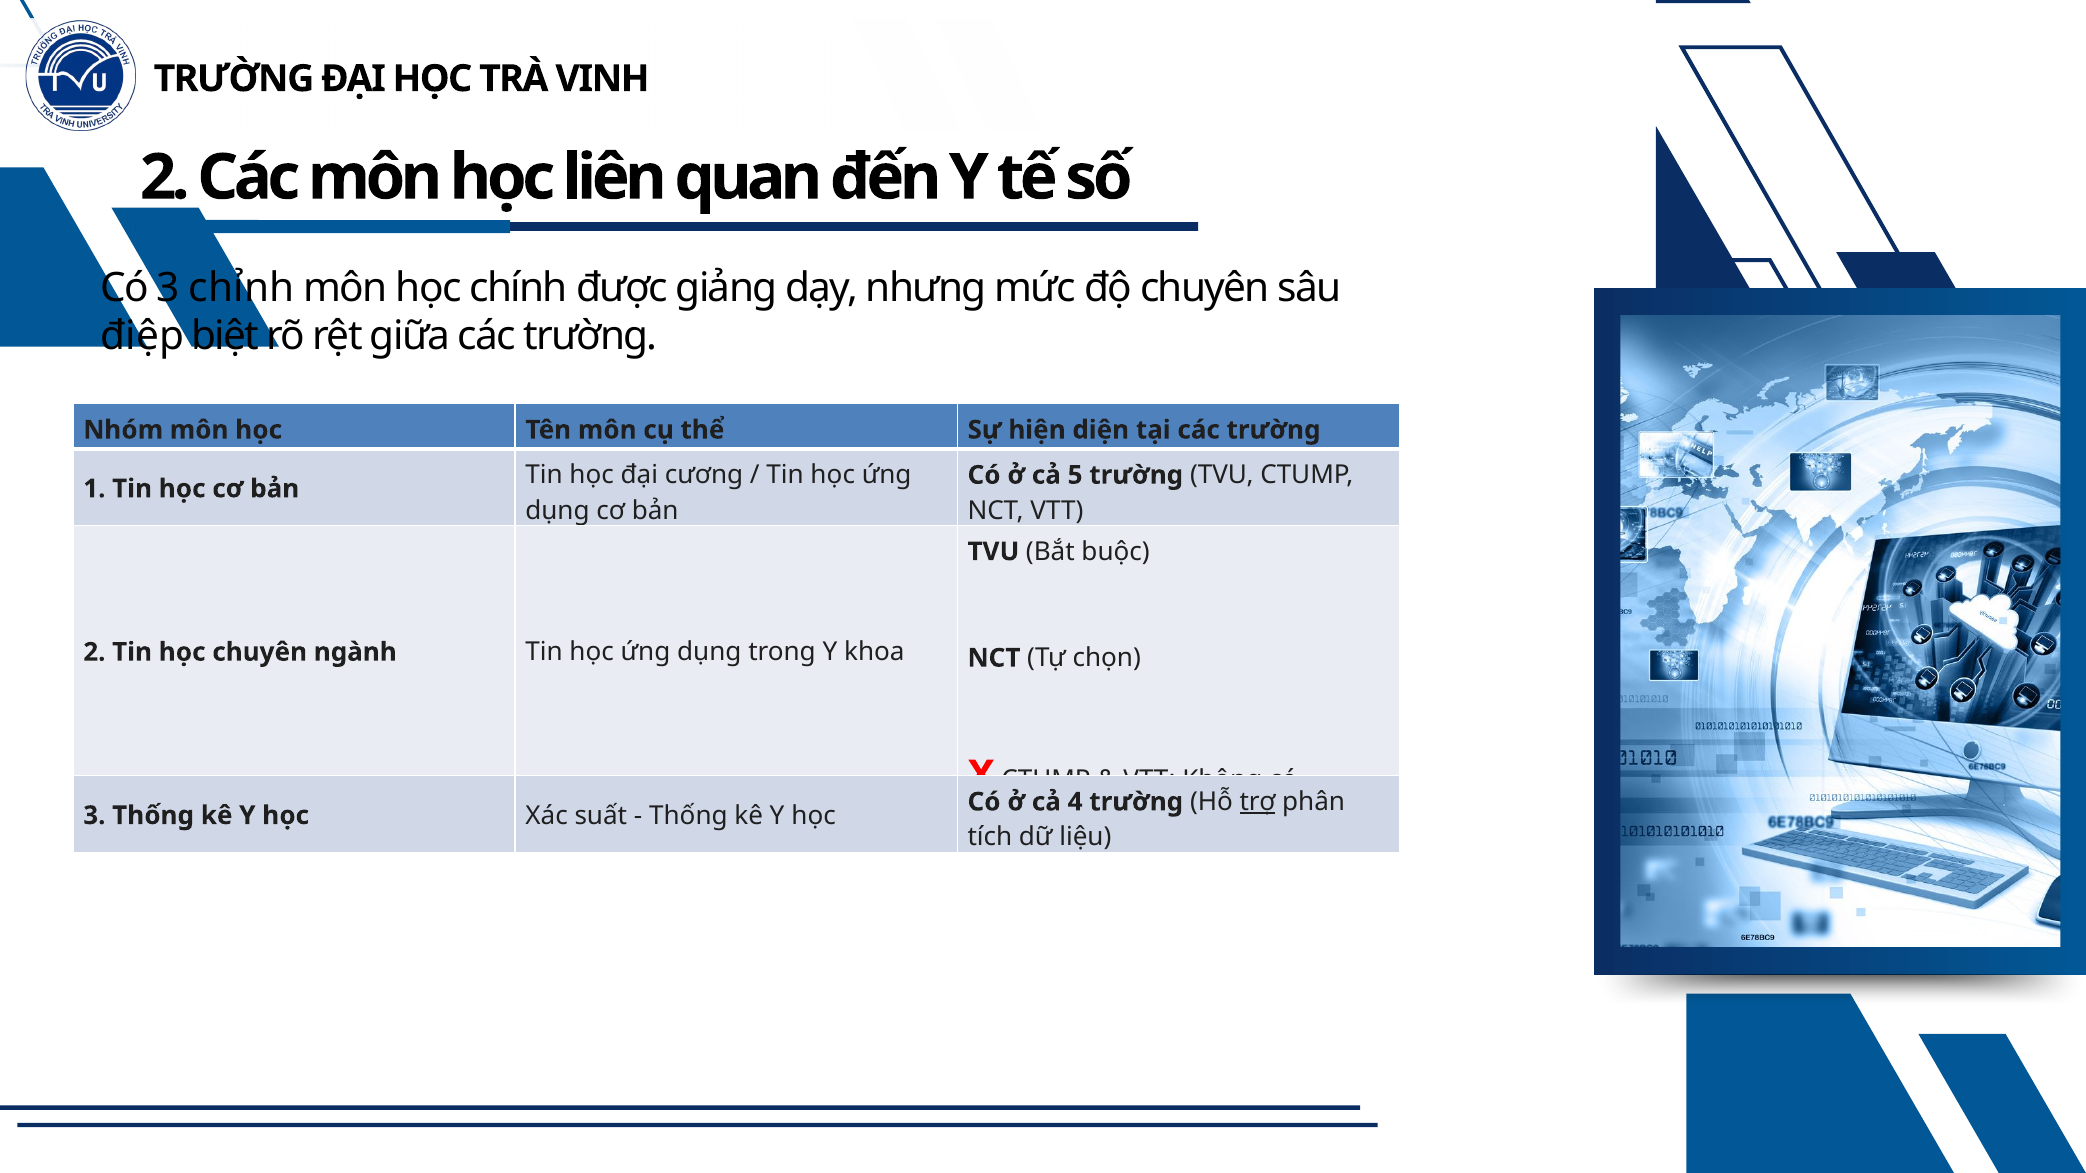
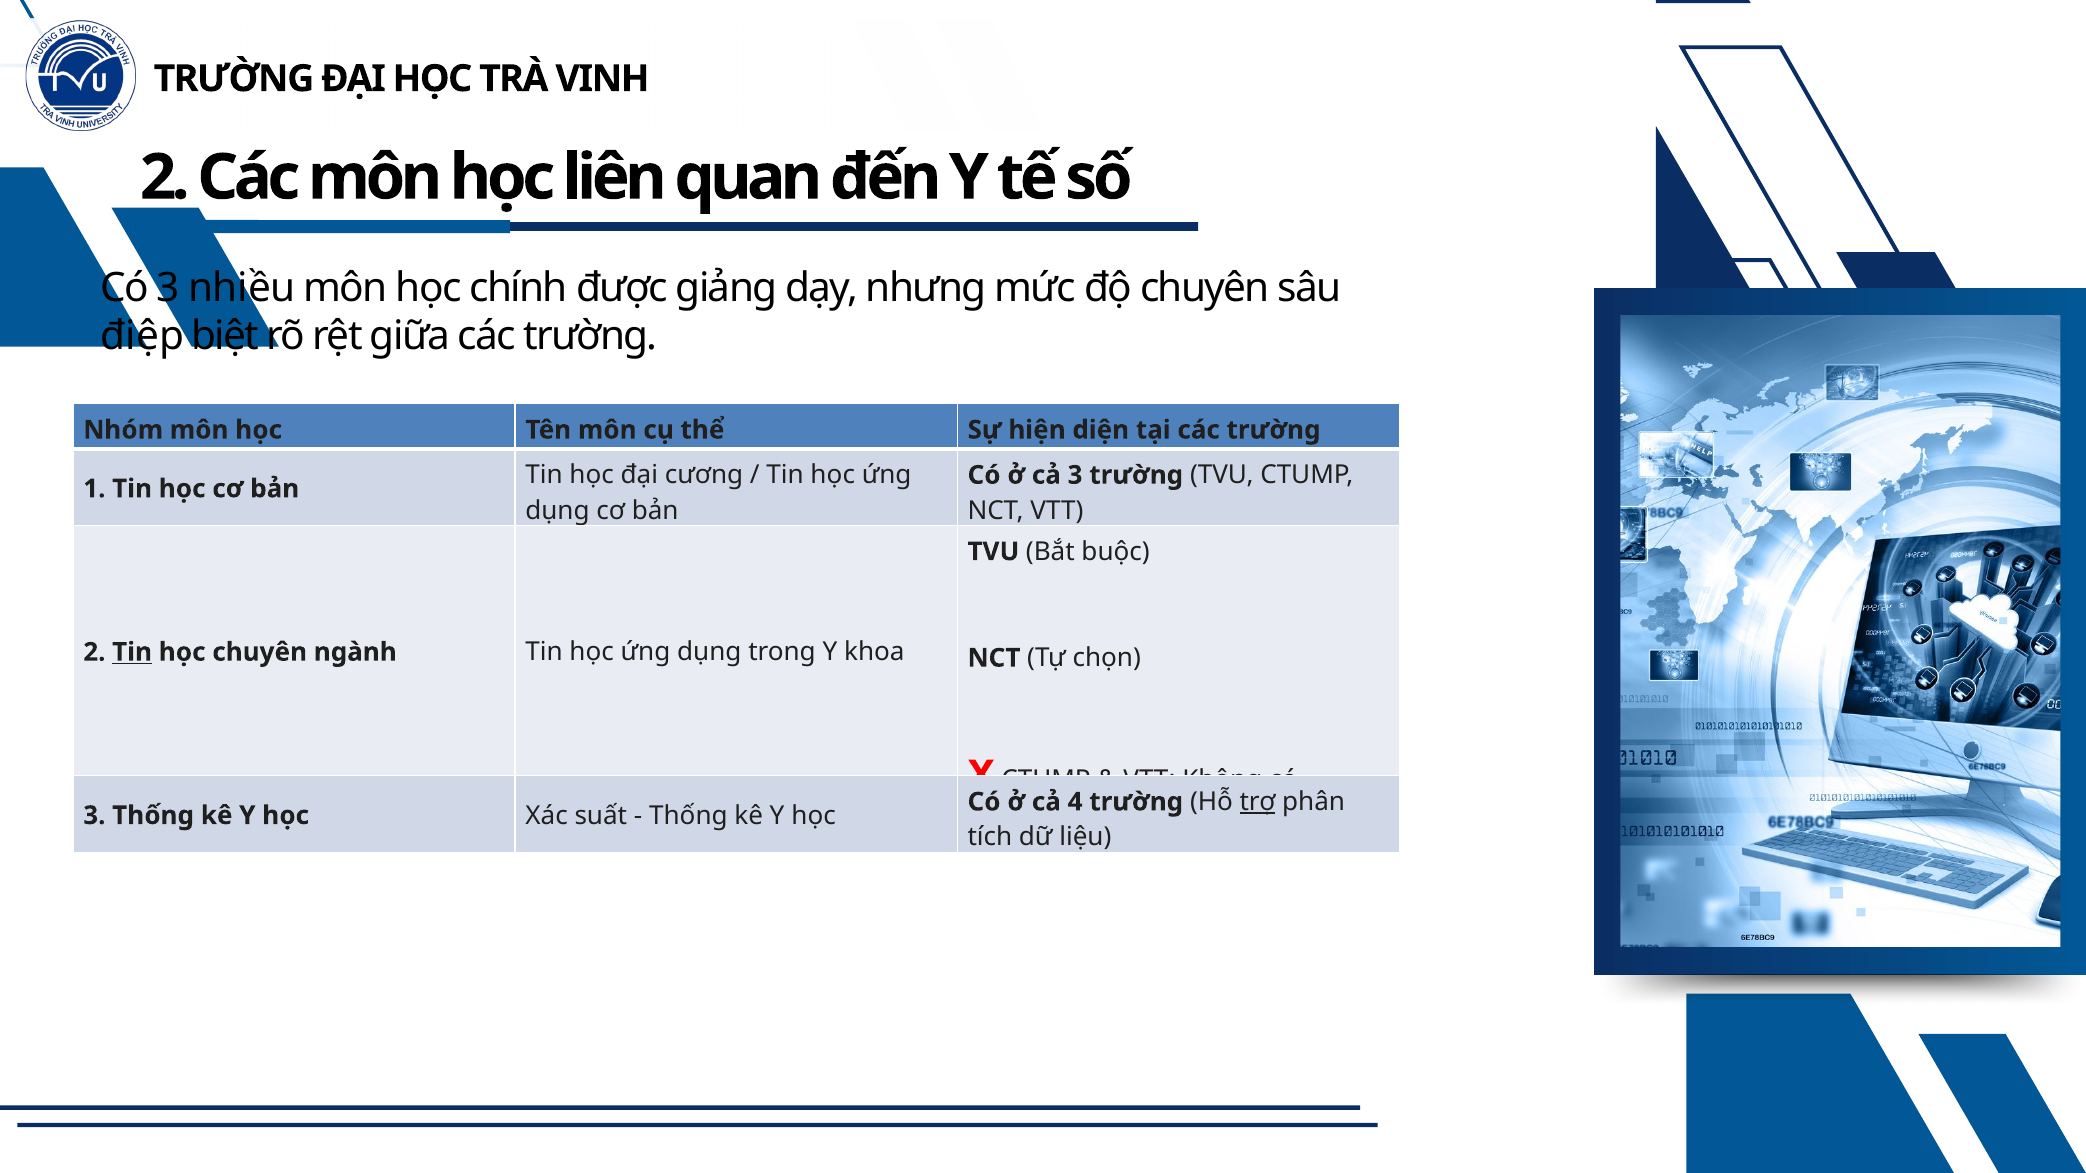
chỉnh: chỉnh -> nhiều (242, 288)
cả 5: 5 -> 3 (1075, 475)
Tin underline: none -> present (132, 652)
